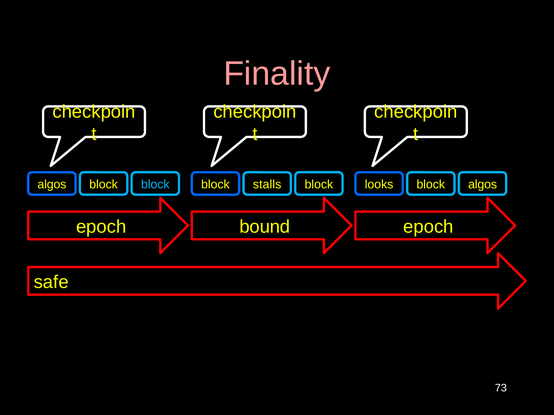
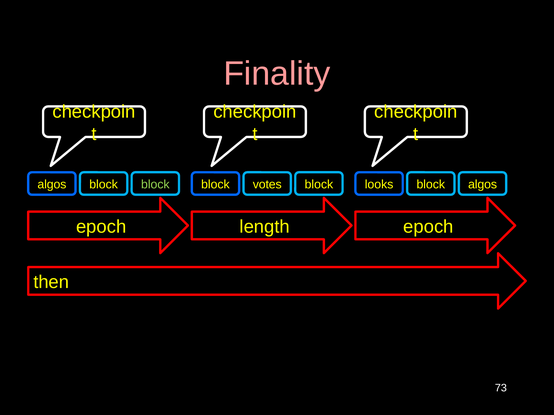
block colour: light blue -> light green (155, 185)
stalls: stalls -> votes (267, 185)
bound: bound -> length (265, 227)
safe: safe -> then (51, 283)
